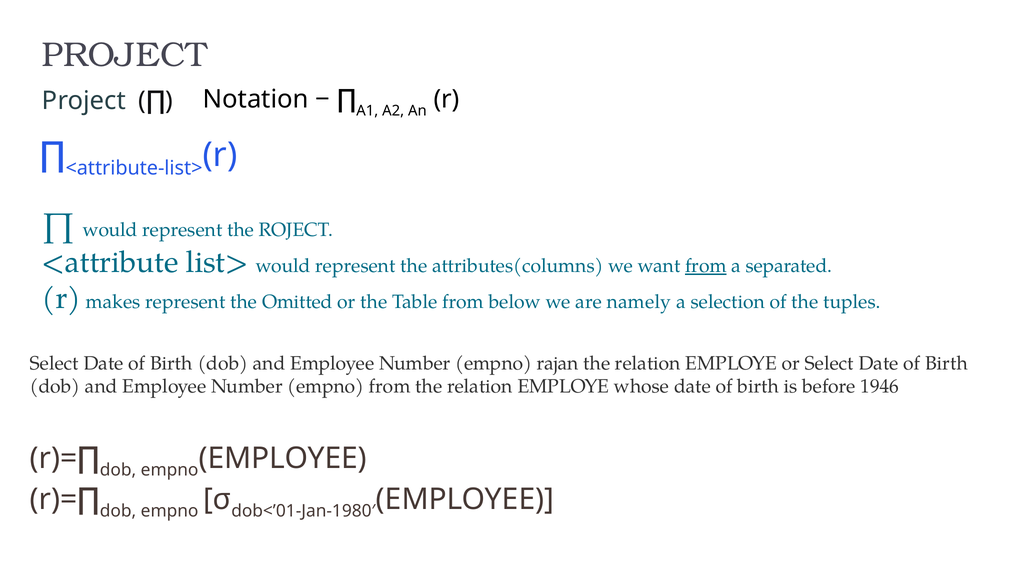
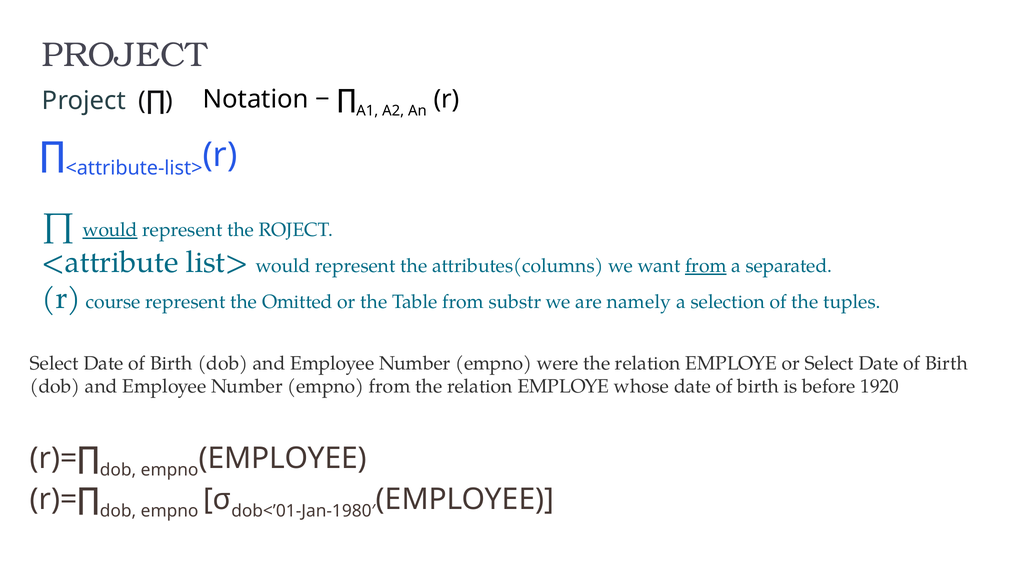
would underline: none -> present (110, 230)
makes: makes -> course (113, 302)
below: below -> substr (515, 302)
rajan: rajan -> were (558, 364)
1946: 1946 -> 1920 (880, 387)
